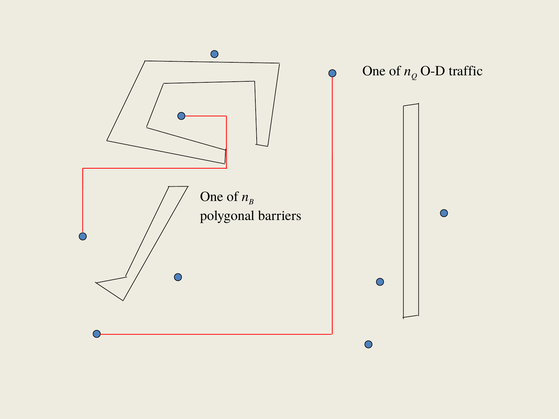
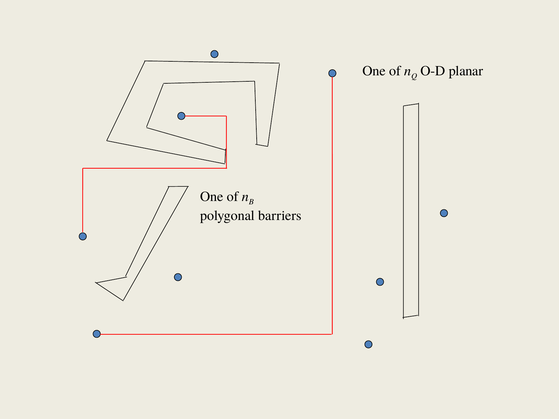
traffic: traffic -> planar (466, 71)
